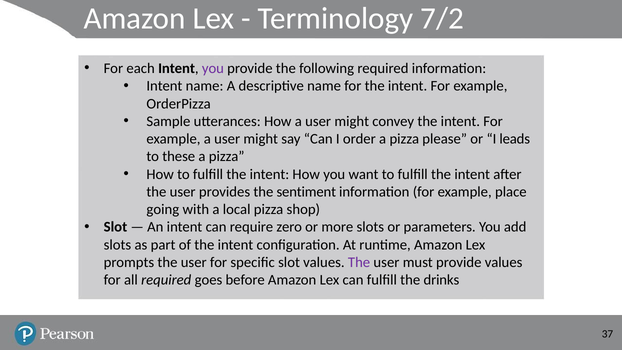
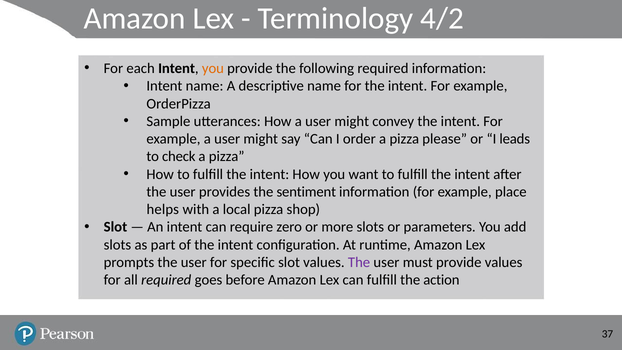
7/2: 7/2 -> 4/2 (442, 19)
you colour: purple -> orange (213, 68)
these: these -> check (179, 157)
going: going -> helps (163, 209)
drinks: drinks -> action (441, 280)
